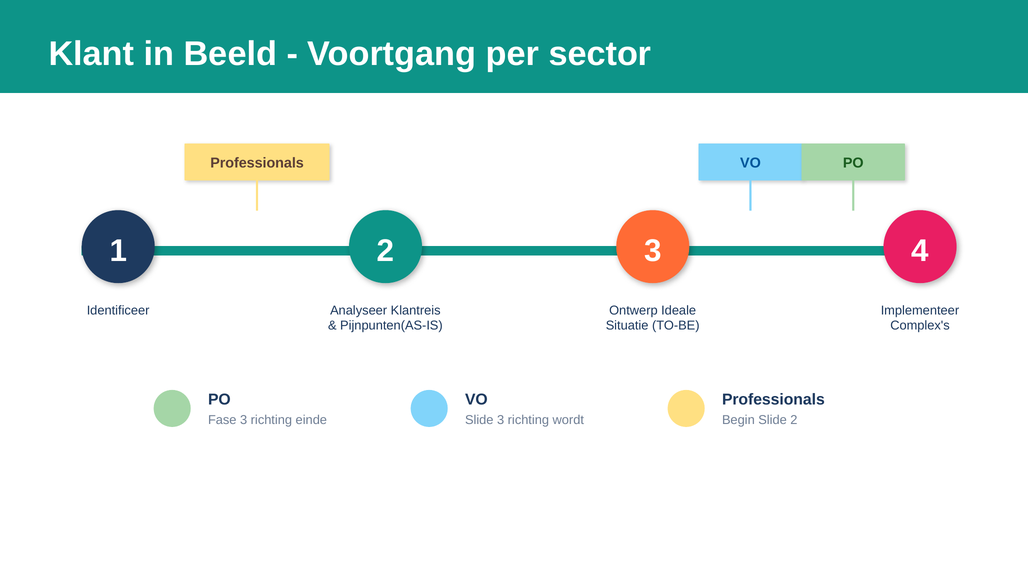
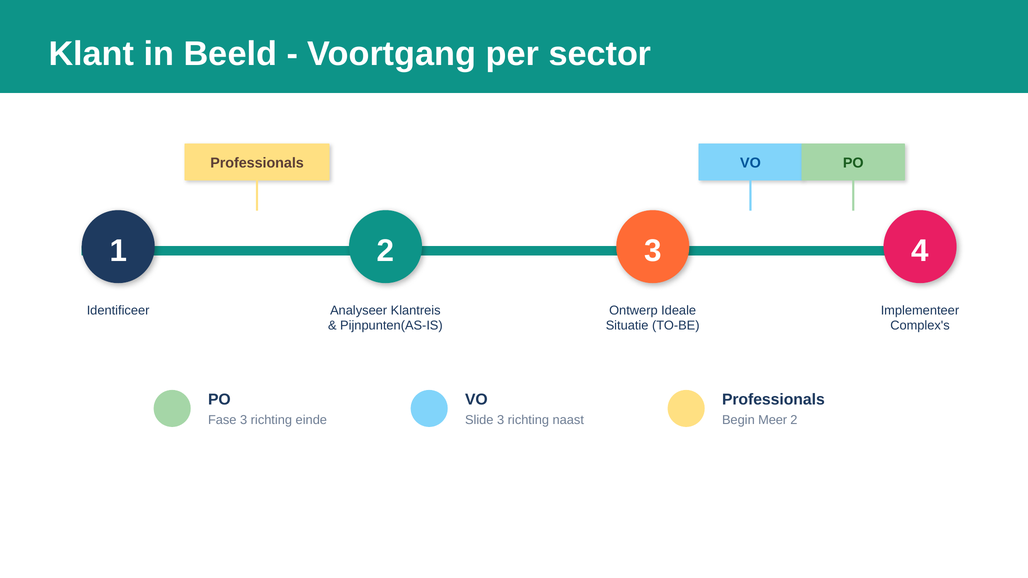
wordt: wordt -> naast (568, 420)
Begin Slide: Slide -> Meer (773, 420)
